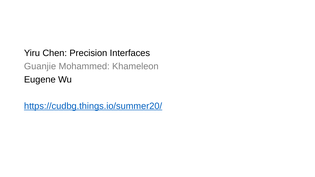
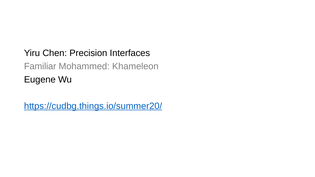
Guanjie: Guanjie -> Familiar (40, 66)
